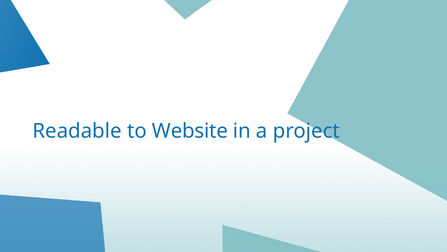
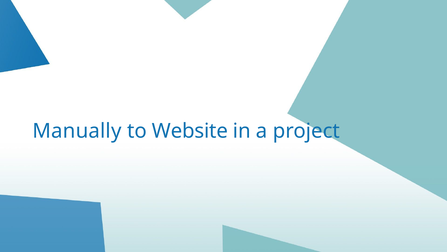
Readable: Readable -> Manually (77, 131)
